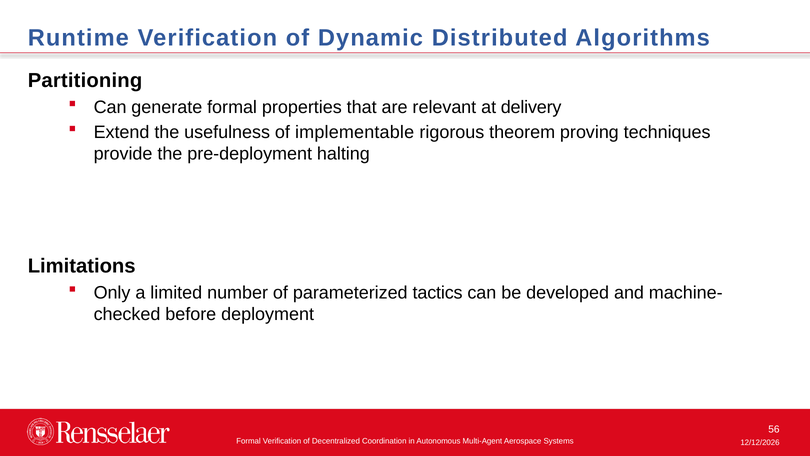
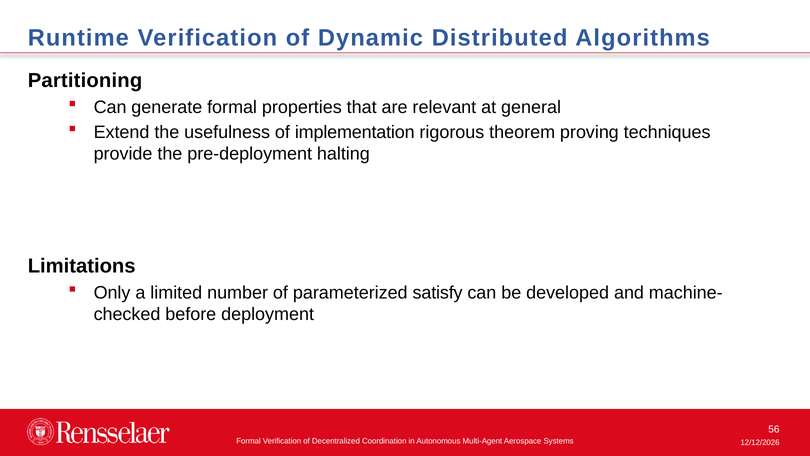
delivery: delivery -> general (531, 107)
implementable: implementable -> implementation (355, 132)
tactics: tactics -> satisfy (438, 292)
